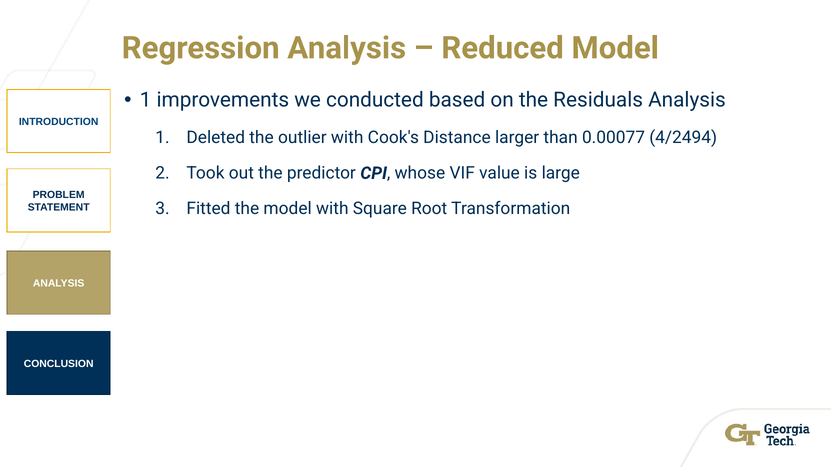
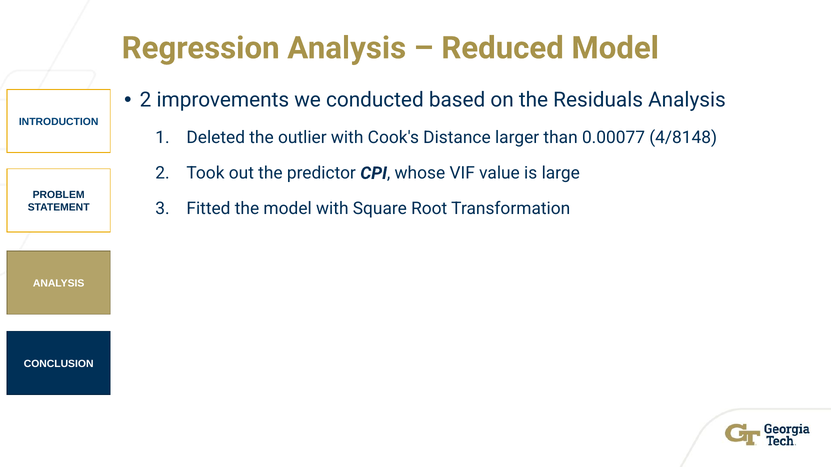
1: 1 -> 2 (146, 100)
4/2494: 4/2494 -> 4/8148 (683, 138)
